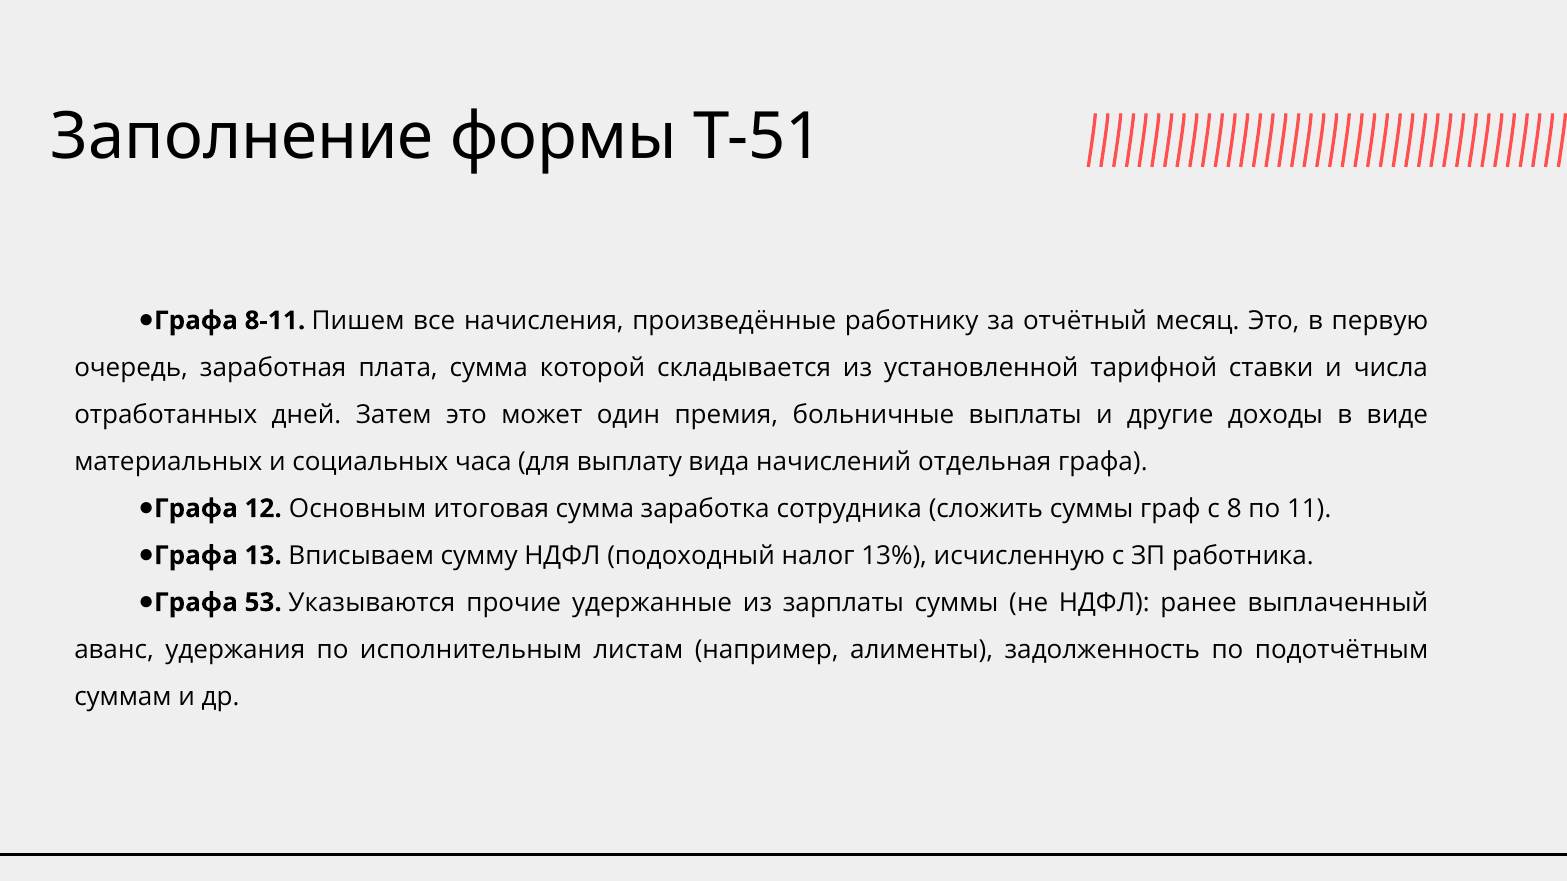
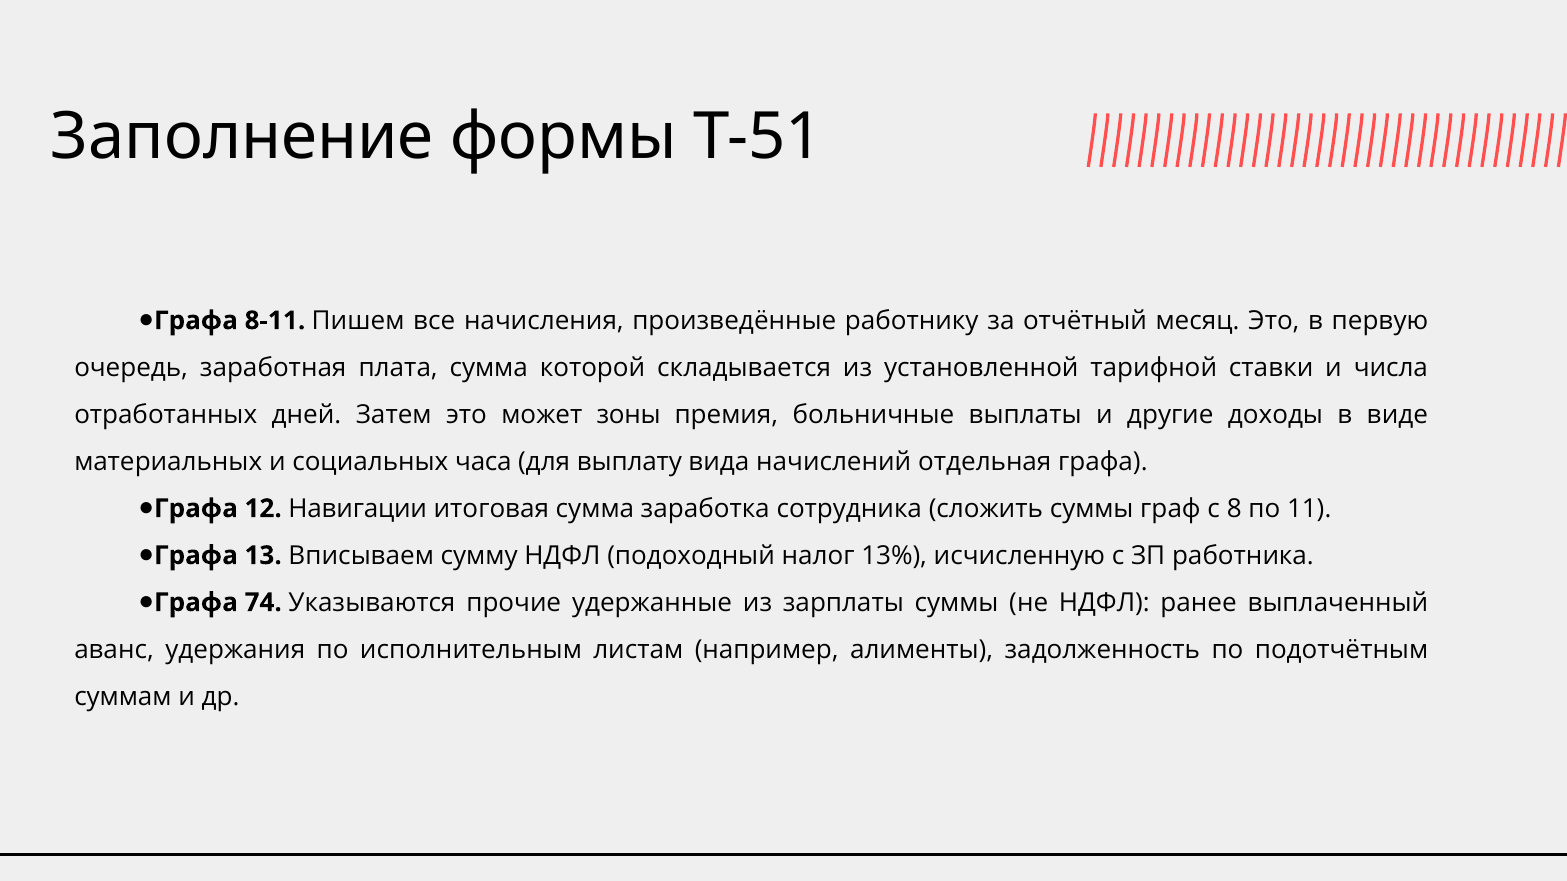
один: один -> зоны (629, 415)
Основным: Основным -> Навигации (358, 509)
53: 53 -> 74 (263, 603)
